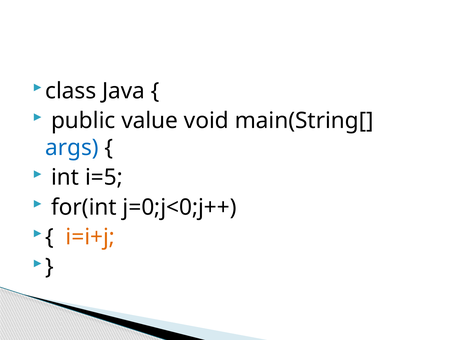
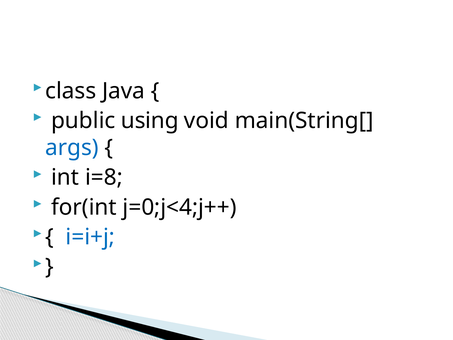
value: value -> using (150, 120)
i=5: i=5 -> i=8 (104, 177)
j=0;j<0;j++: j=0;j<0;j++ -> j=0;j<4;j++ (180, 207)
i=i+j colour: orange -> blue (90, 237)
